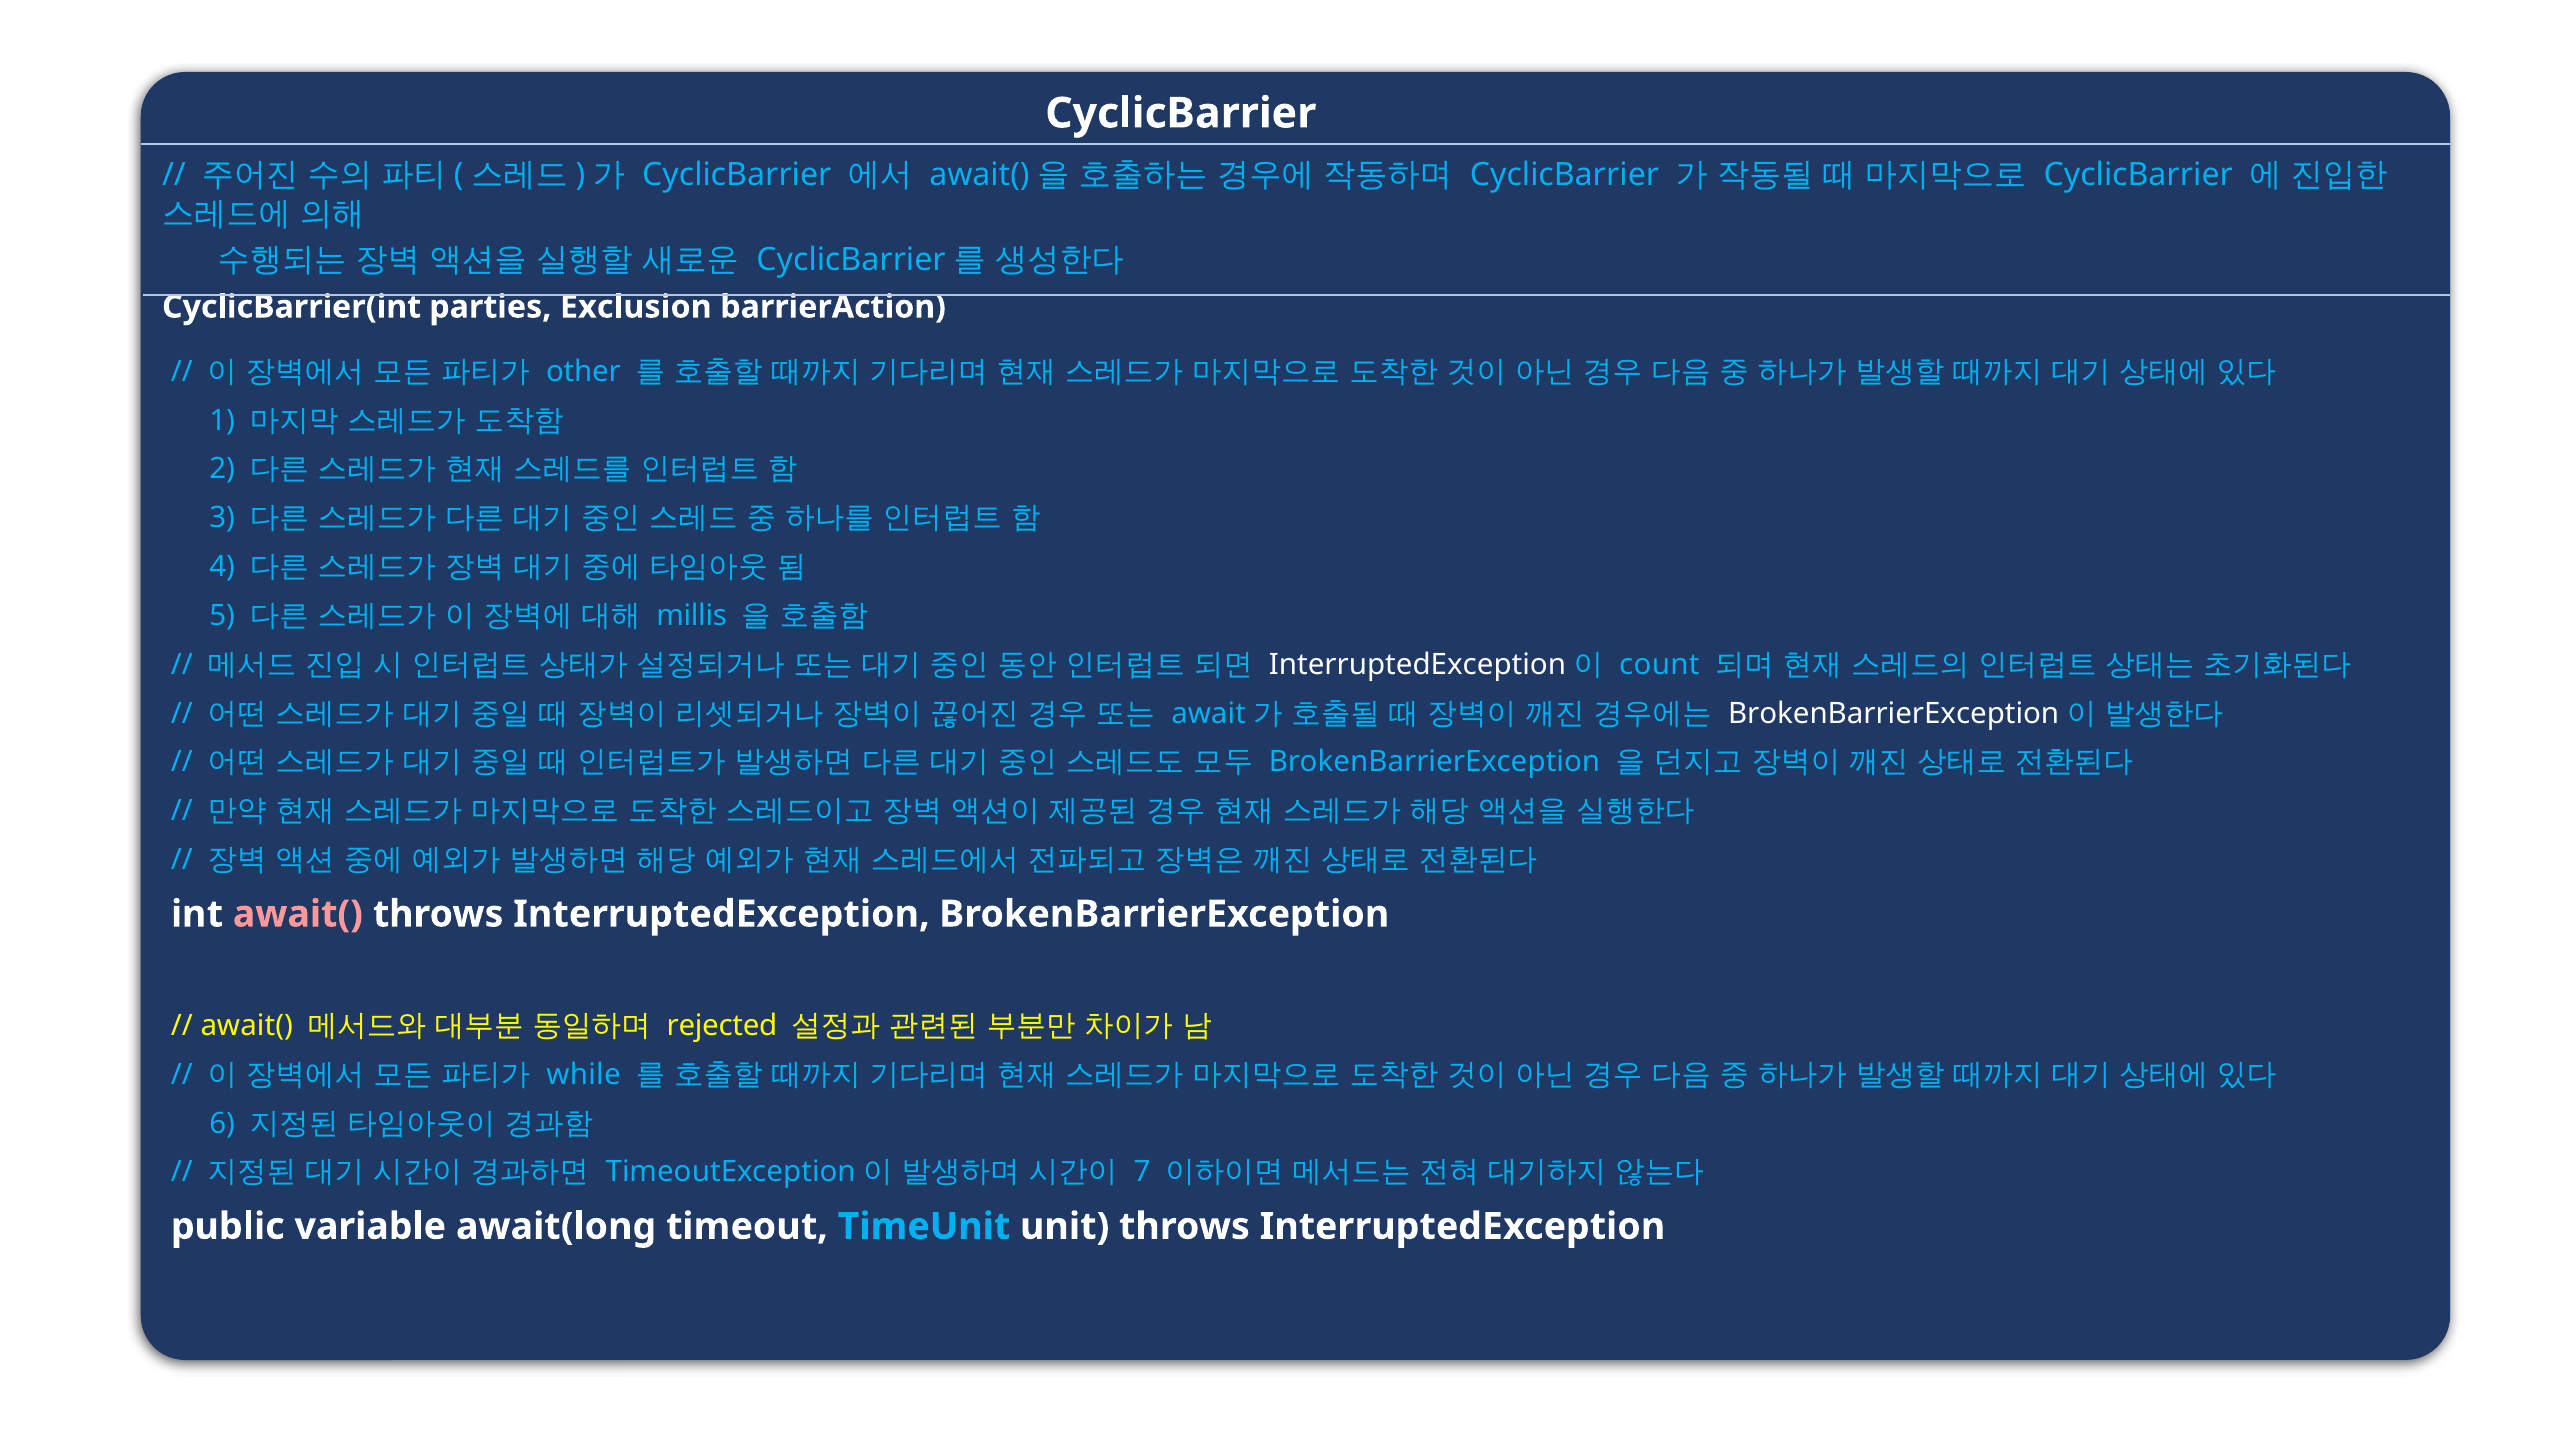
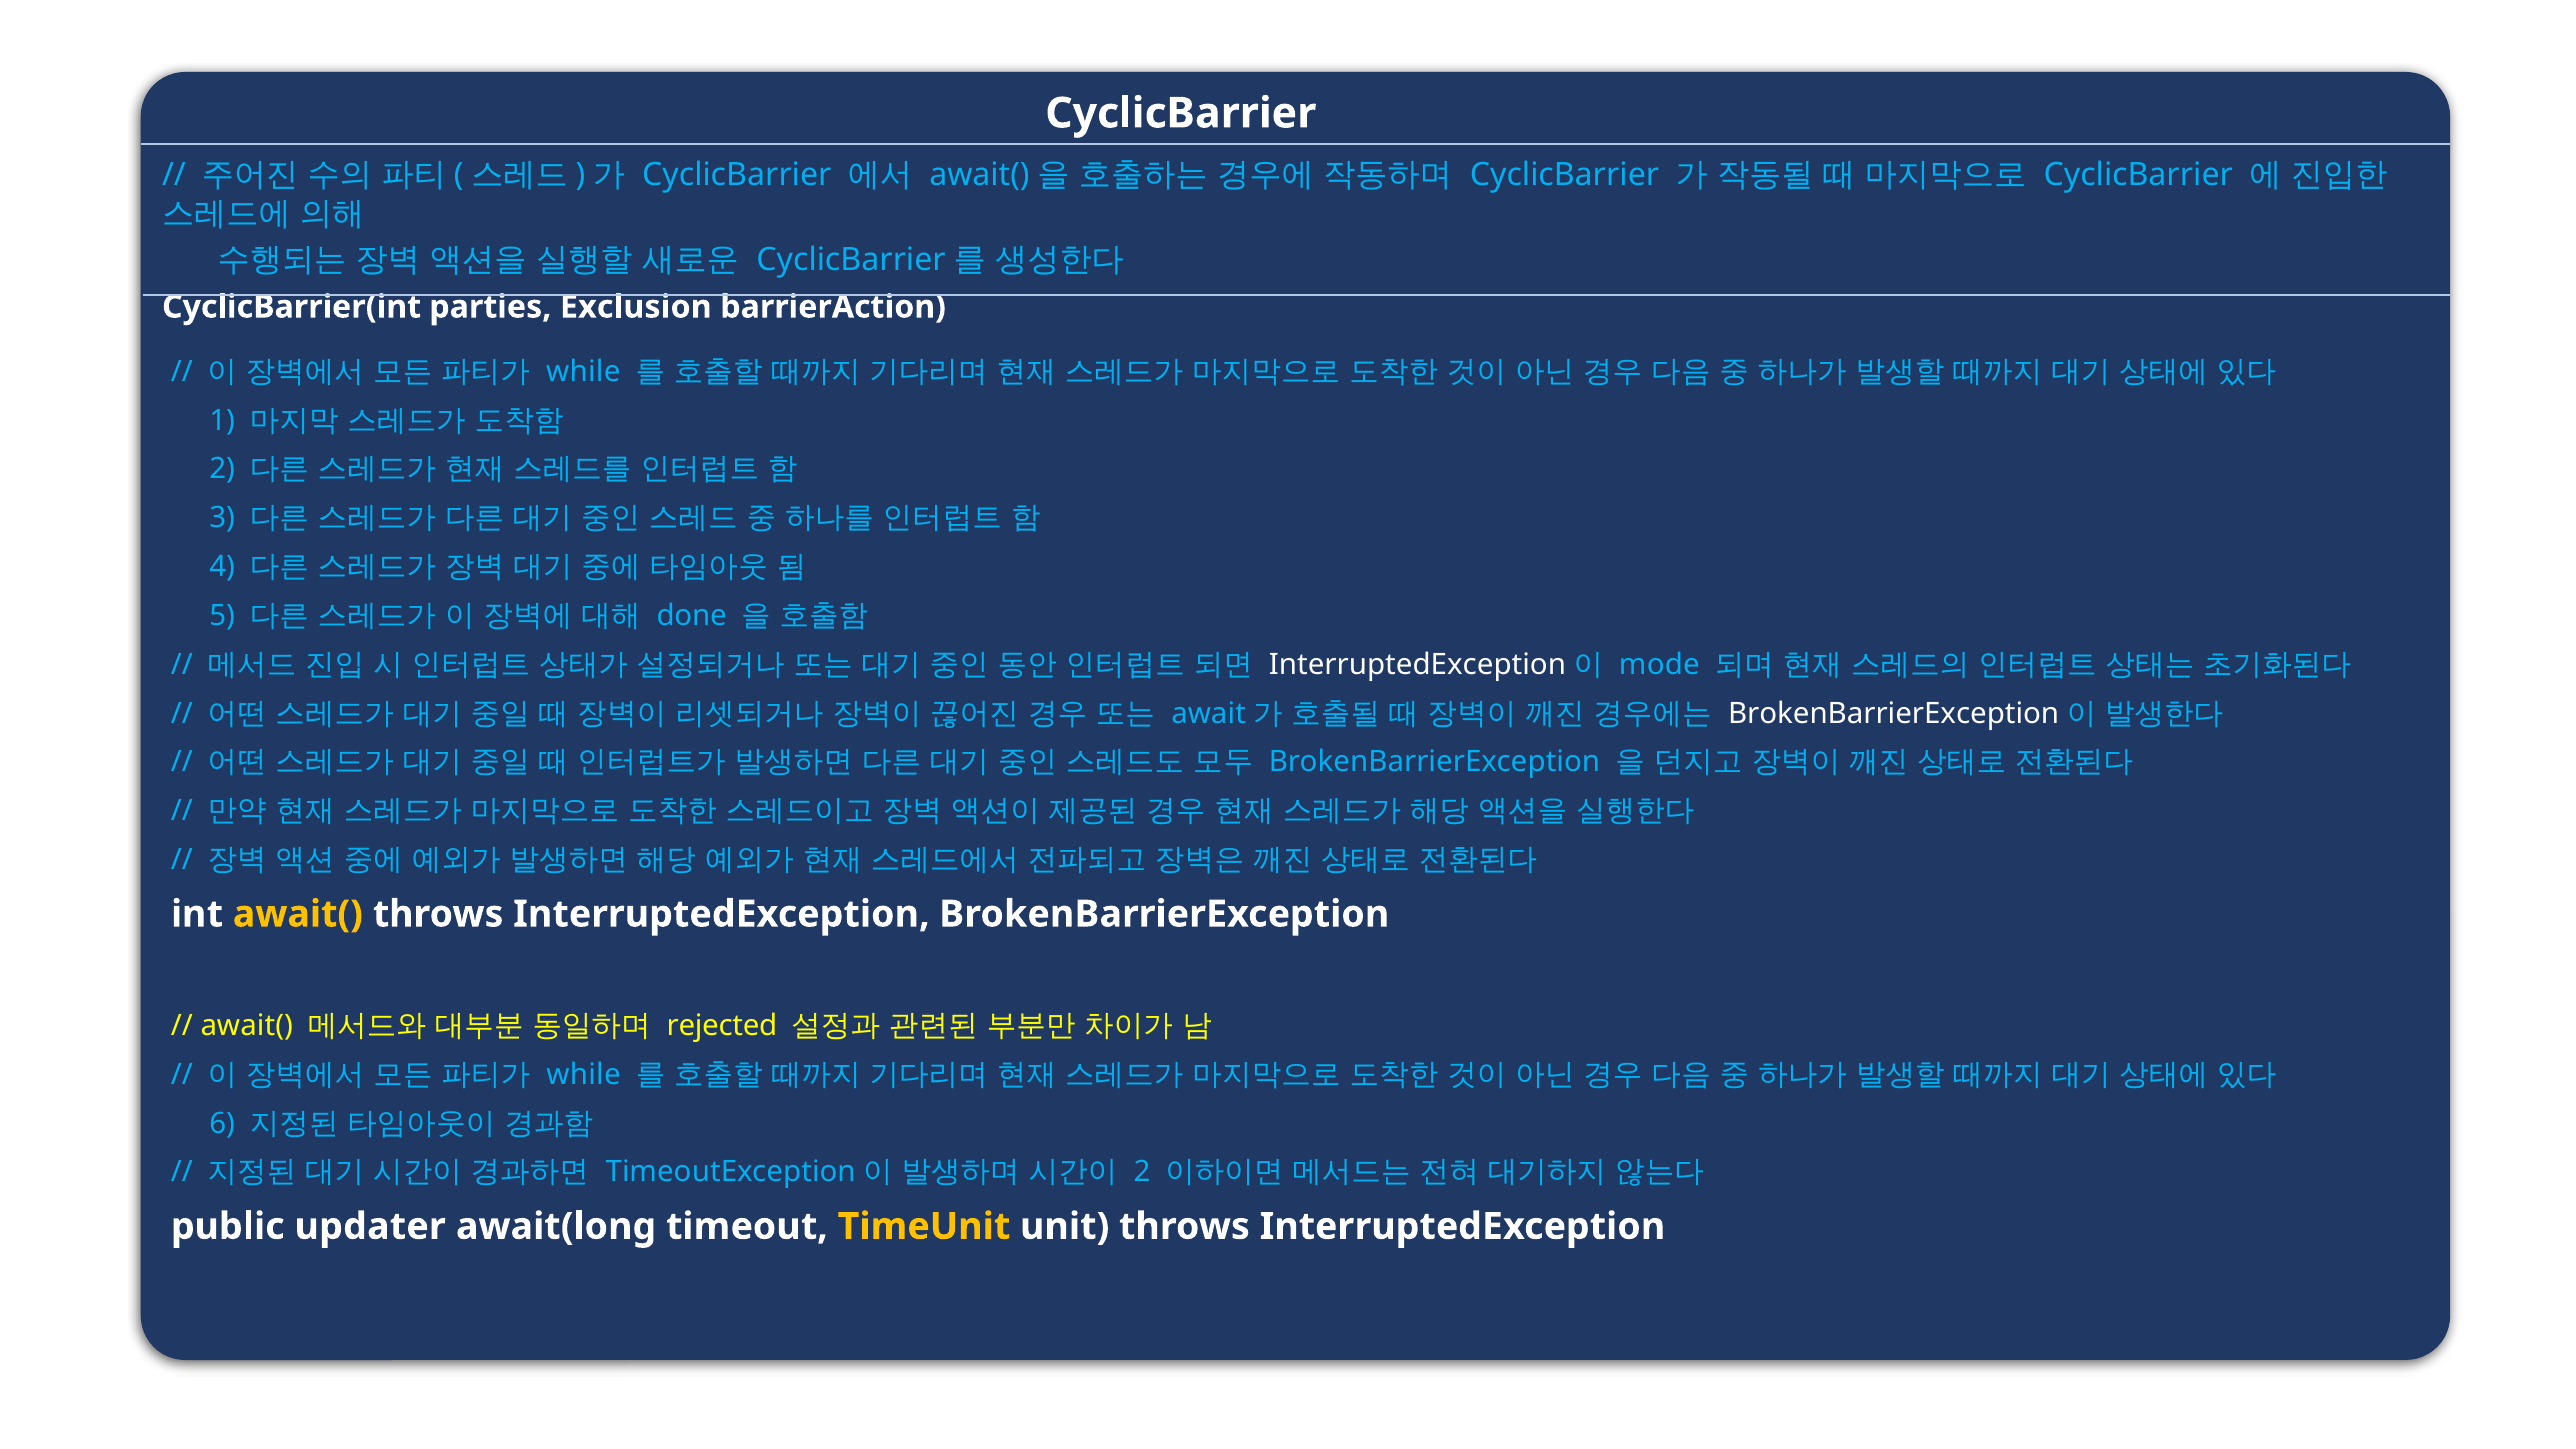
other: other -> while (583, 372)
millis: millis -> done (692, 616)
count: count -> mode (1659, 665)
await( colour: pink -> yellow (298, 914)
7: 7 -> 2 (1142, 1172)
variable: variable -> updater (370, 1226)
TimeUnit colour: light blue -> yellow (924, 1226)
